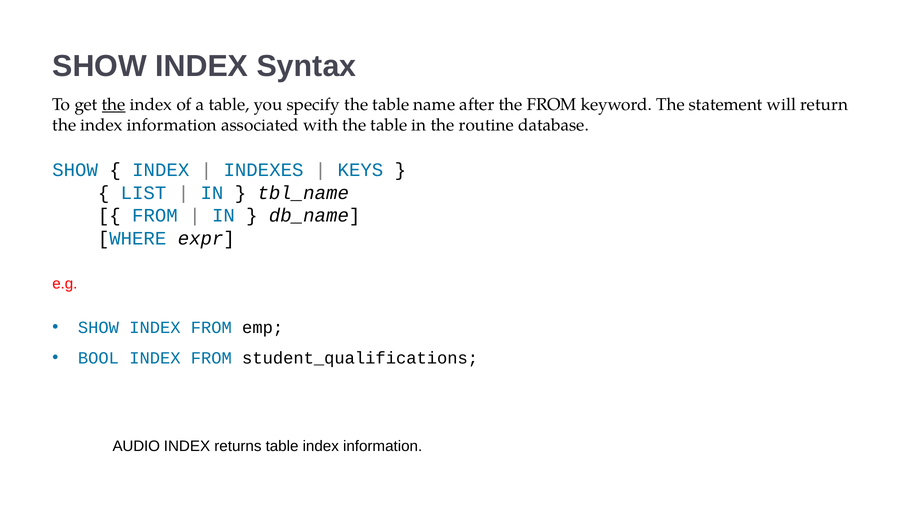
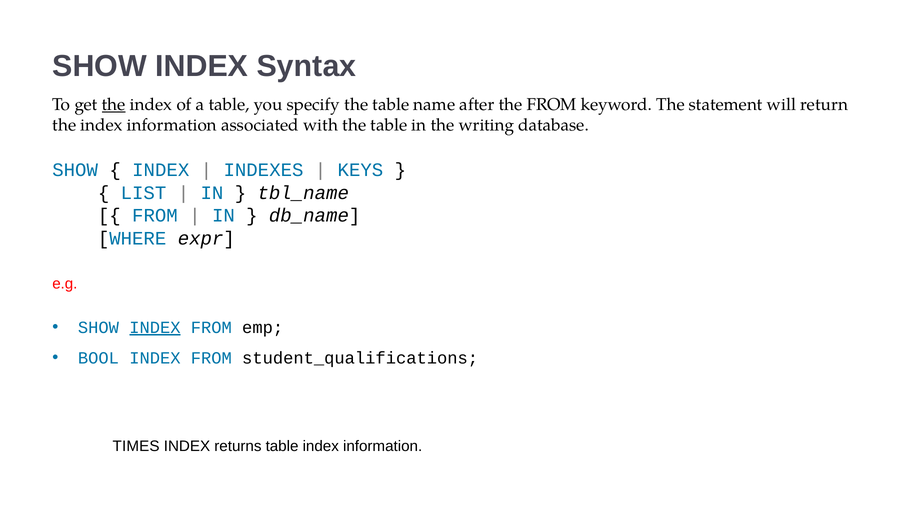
routine: routine -> writing (486, 125)
INDEX underline: none -> present (155, 327)
AUDIO: AUDIO -> TIMES (136, 446)
